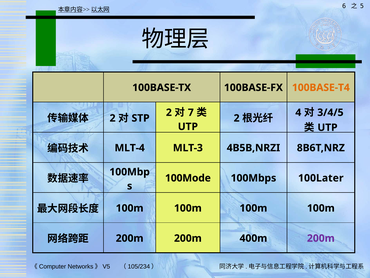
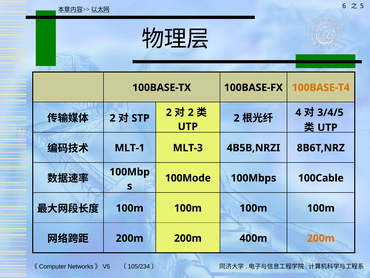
7: 7 -> 2 (191, 112)
MLT-4: MLT-4 -> MLT-1 (130, 148)
100Later: 100Later -> 100Cable (321, 178)
200m colour: purple -> orange (321, 238)
